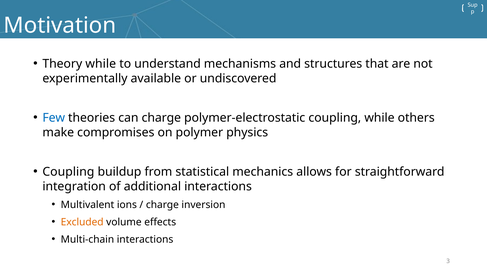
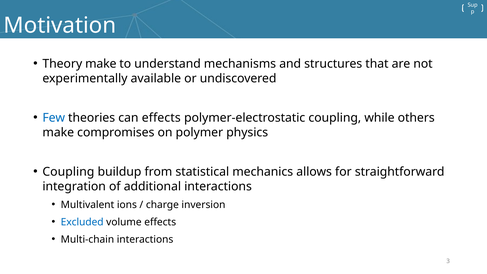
Theory while: while -> make (101, 64)
can charge: charge -> effects (161, 118)
Excluded colour: orange -> blue (82, 222)
